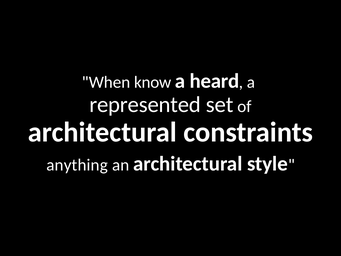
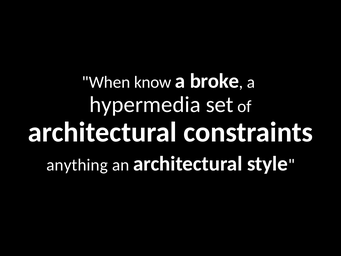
heard: heard -> broke (214, 81)
represented: represented -> hypermedia (145, 104)
